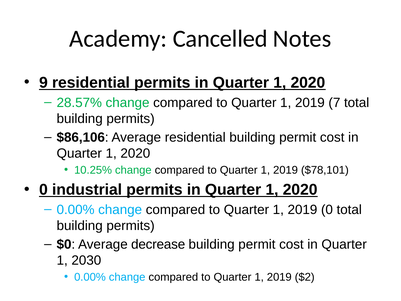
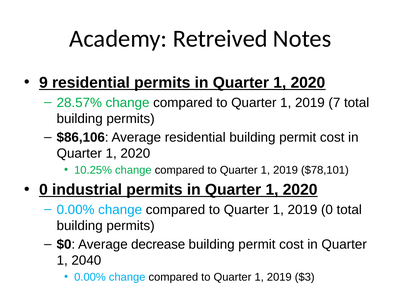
Cancelled: Cancelled -> Retreived (220, 39)
2030: 2030 -> 2040 (86, 260)
$2: $2 -> $3 (305, 277)
